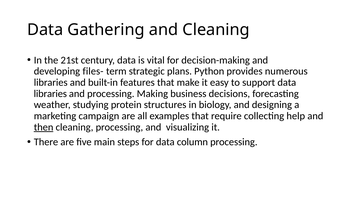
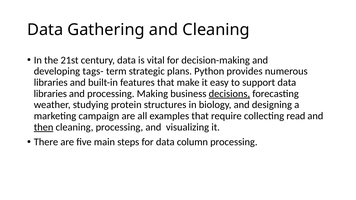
files-: files- -> tags- (93, 71)
decisions underline: none -> present (229, 94)
help: help -> read (296, 116)
